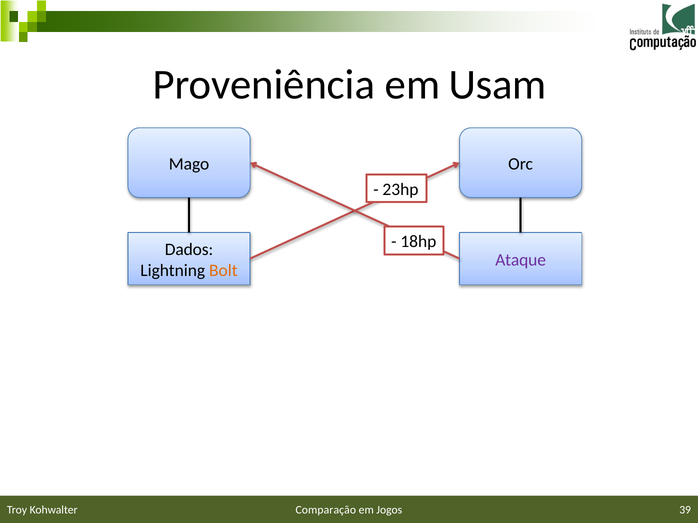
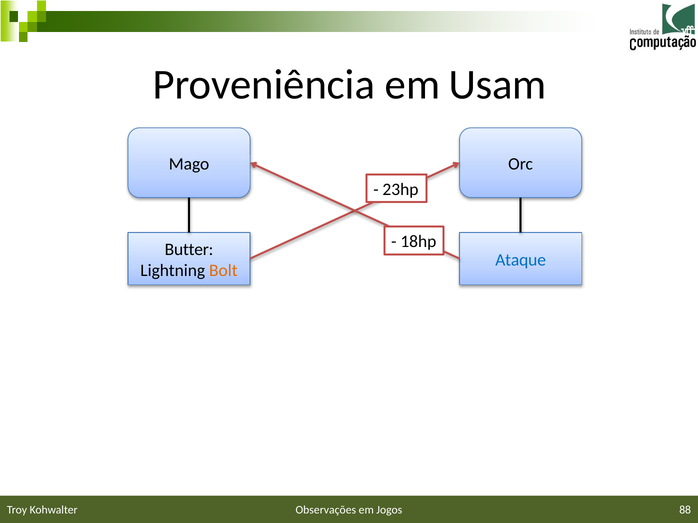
Dados: Dados -> Butter (189, 250)
Ataque colour: purple -> blue (521, 260)
Comparação: Comparação -> Observações (326, 510)
39: 39 -> 88 (685, 510)
